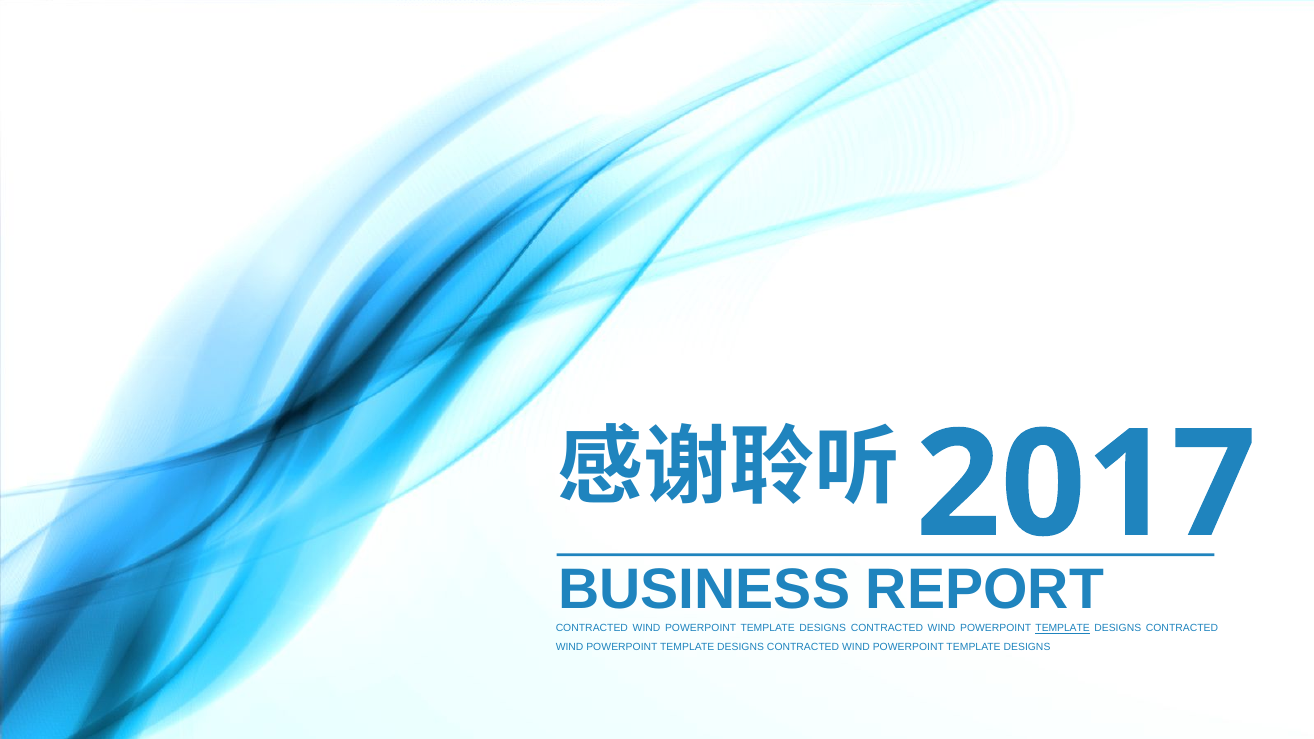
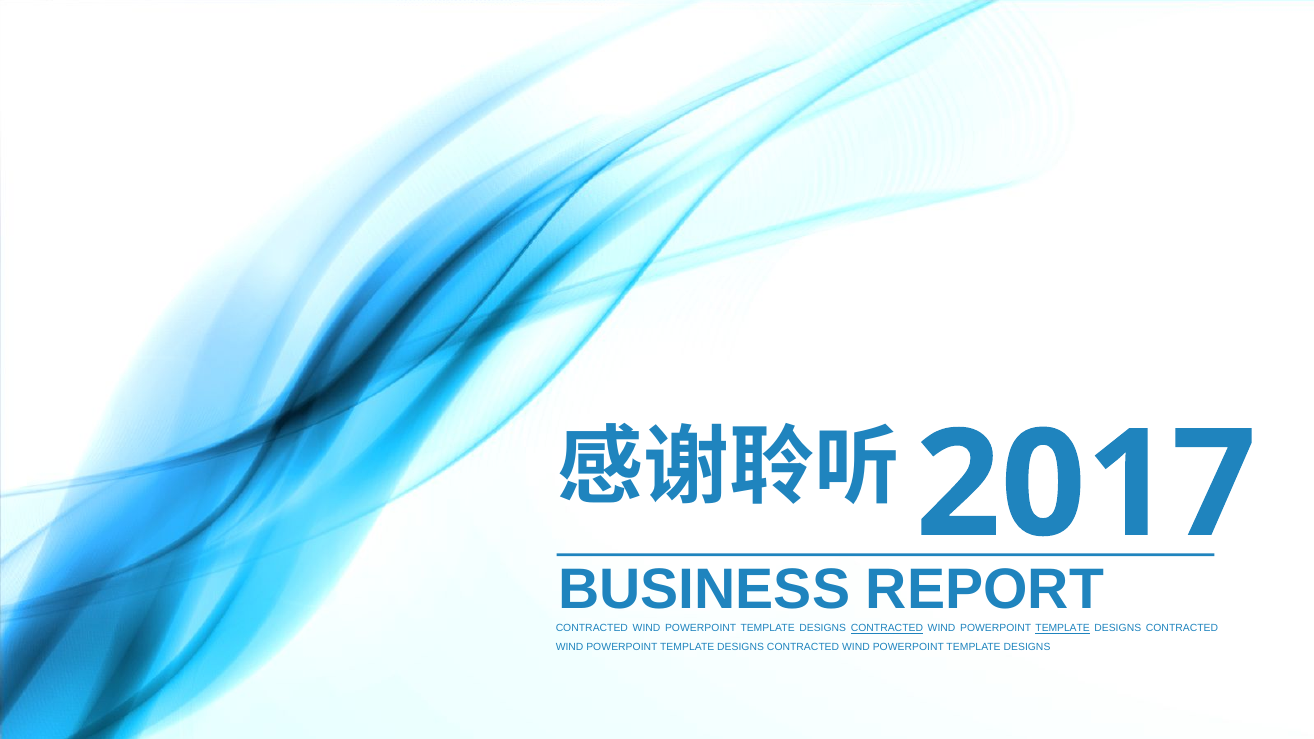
CONTRACTED underline: none -> present (887, 629)
